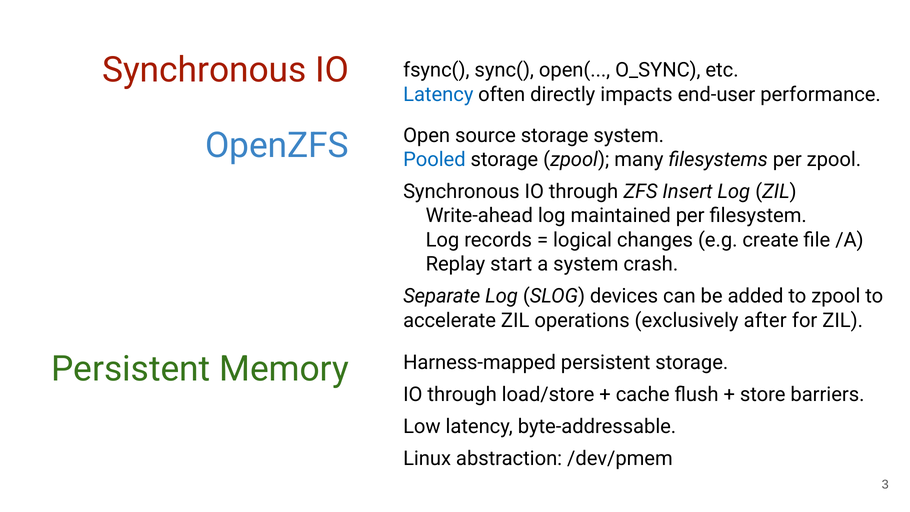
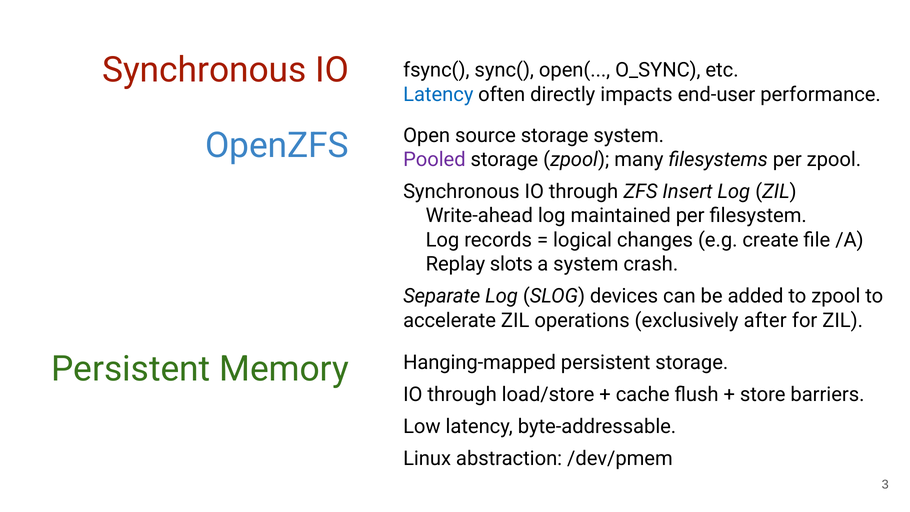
Pooled colour: blue -> purple (434, 160)
start: start -> slots (511, 264)
Harness-mapped: Harness-mapped -> Hanging-mapped (480, 363)
